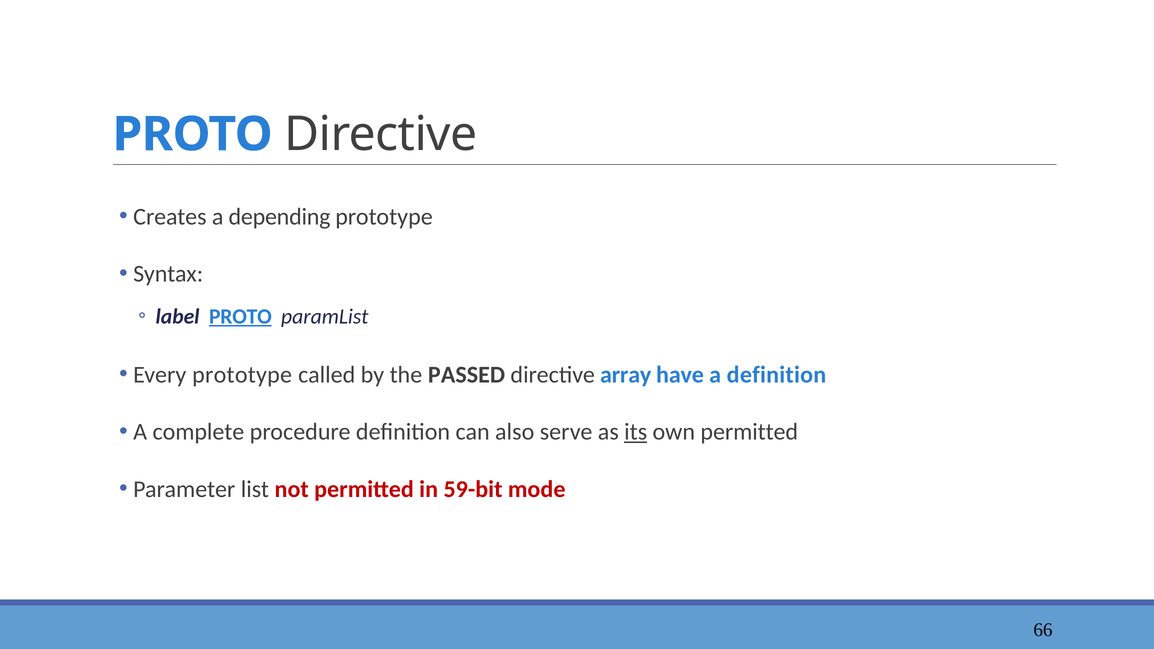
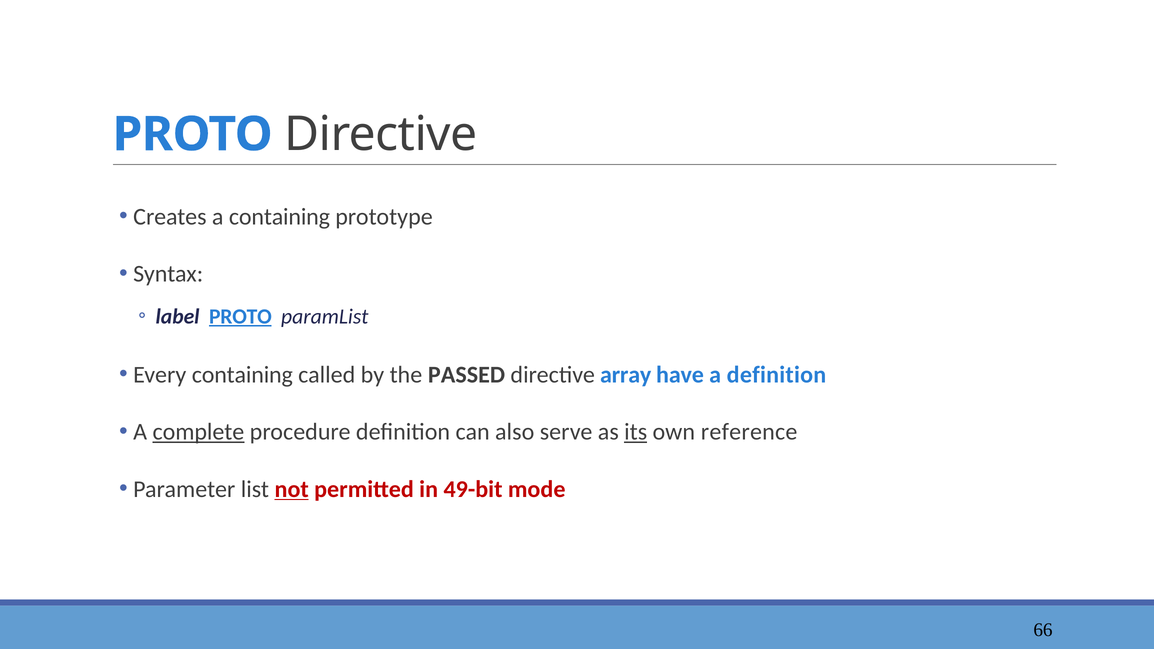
a depending: depending -> containing (279, 217)
Every prototype: prototype -> containing (242, 375)
complete underline: none -> present (198, 432)
own permitted: permitted -> reference (749, 432)
not underline: none -> present (292, 489)
59-bit: 59-bit -> 49-bit (473, 489)
